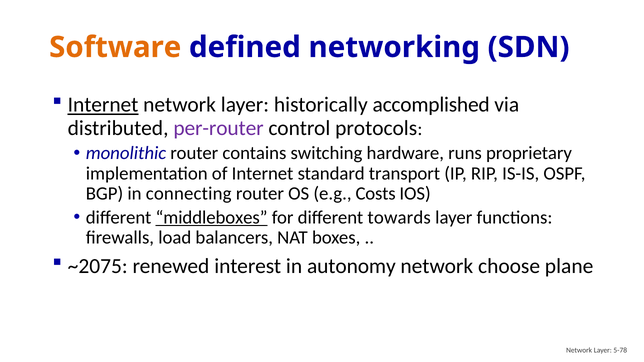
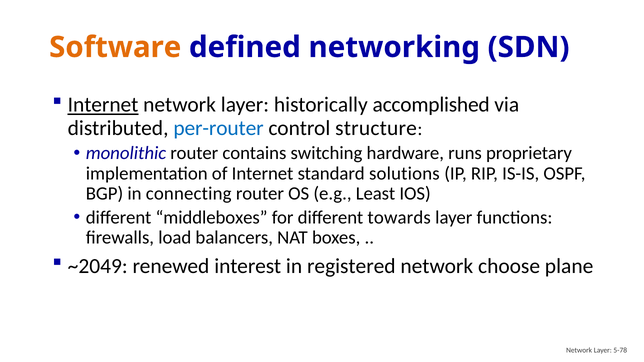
per-router colour: purple -> blue (219, 128)
protocols: protocols -> structure (376, 128)
transport: transport -> solutions (404, 174)
Costs: Costs -> Least (376, 194)
middleboxes underline: present -> none (212, 217)
~2075: ~2075 -> ~2049 (98, 266)
autonomy: autonomy -> registered (351, 266)
